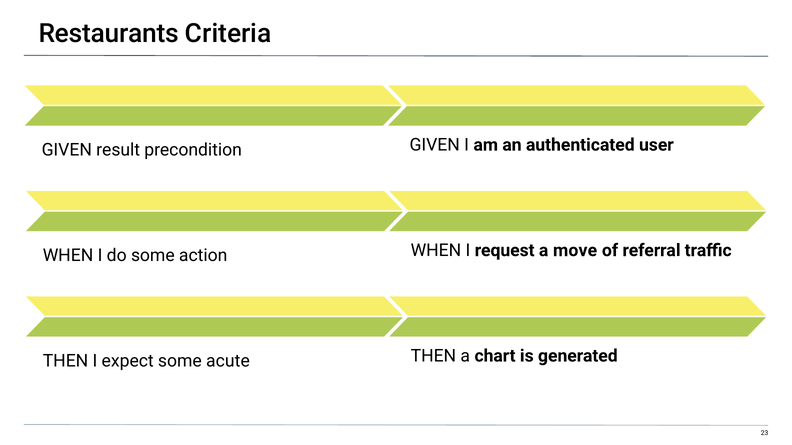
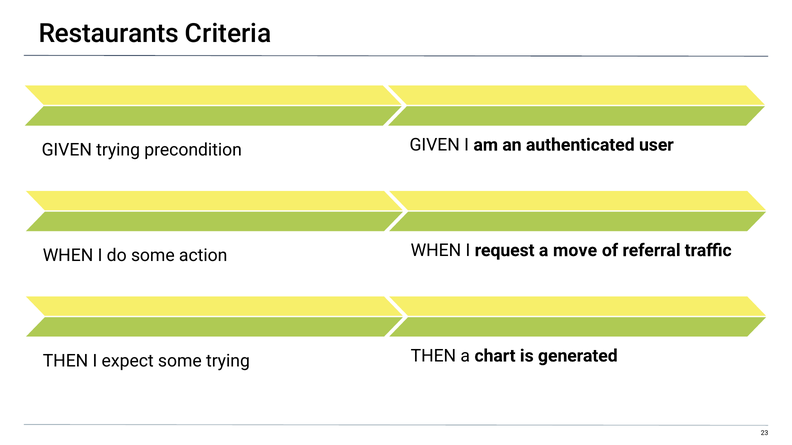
GIVEN result: result -> trying (118, 150)
some acute: acute -> trying (228, 361)
